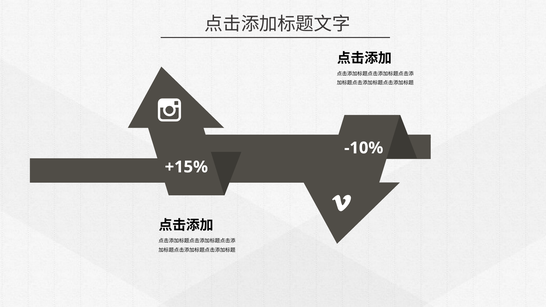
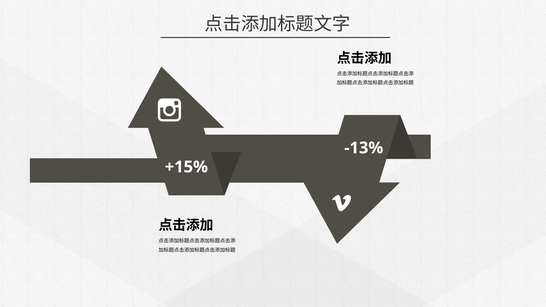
-10%: -10% -> -13% (364, 148)
